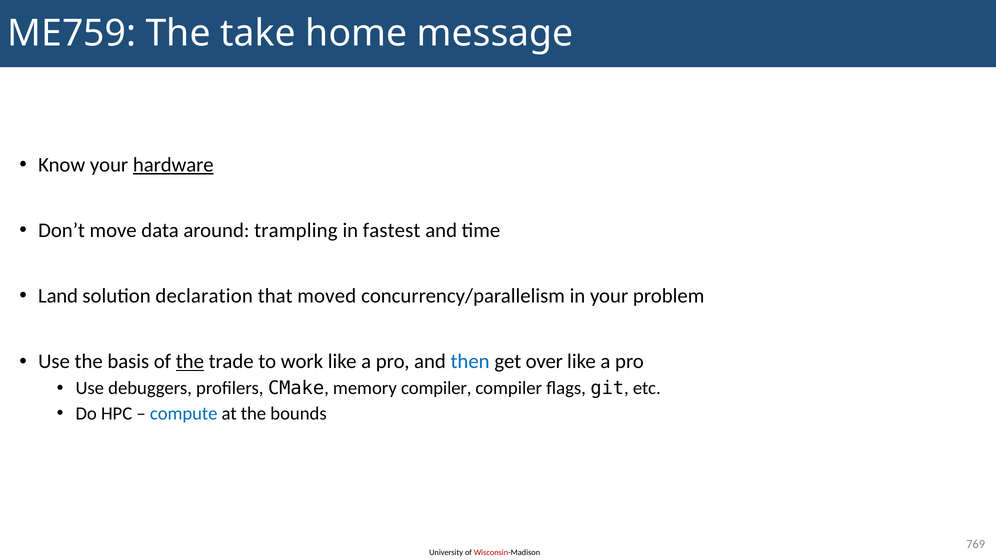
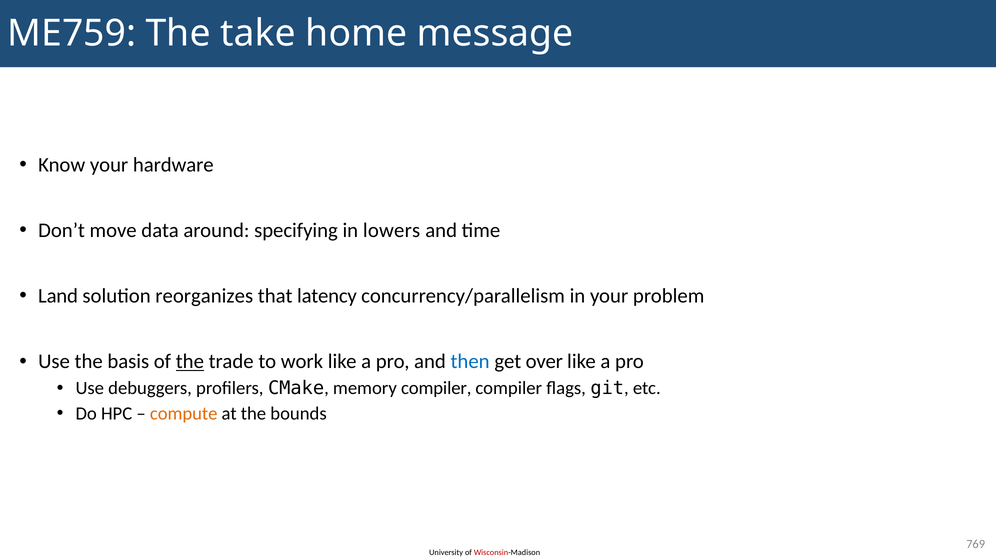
hardware underline: present -> none (173, 165)
trampling: trampling -> specifying (296, 230)
fastest: fastest -> lowers (392, 230)
declaration: declaration -> reorganizes (204, 296)
moved: moved -> latency (327, 296)
compute colour: blue -> orange (184, 414)
